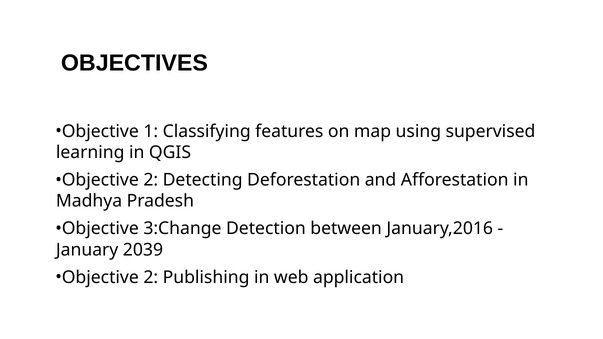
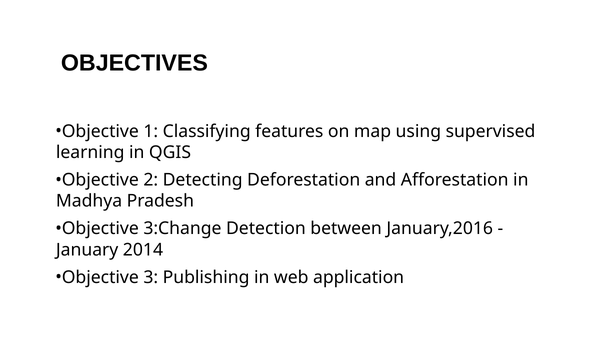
2039: 2039 -> 2014 (143, 250)
2: 2 -> 3 (151, 277)
